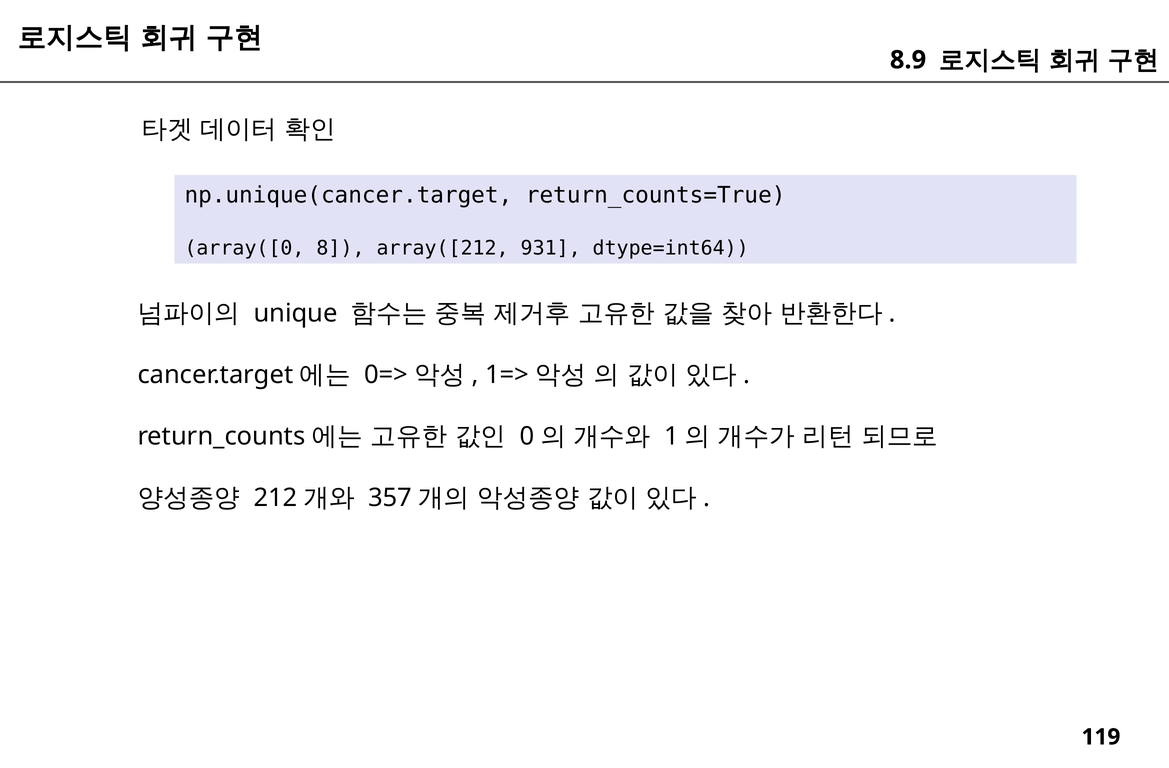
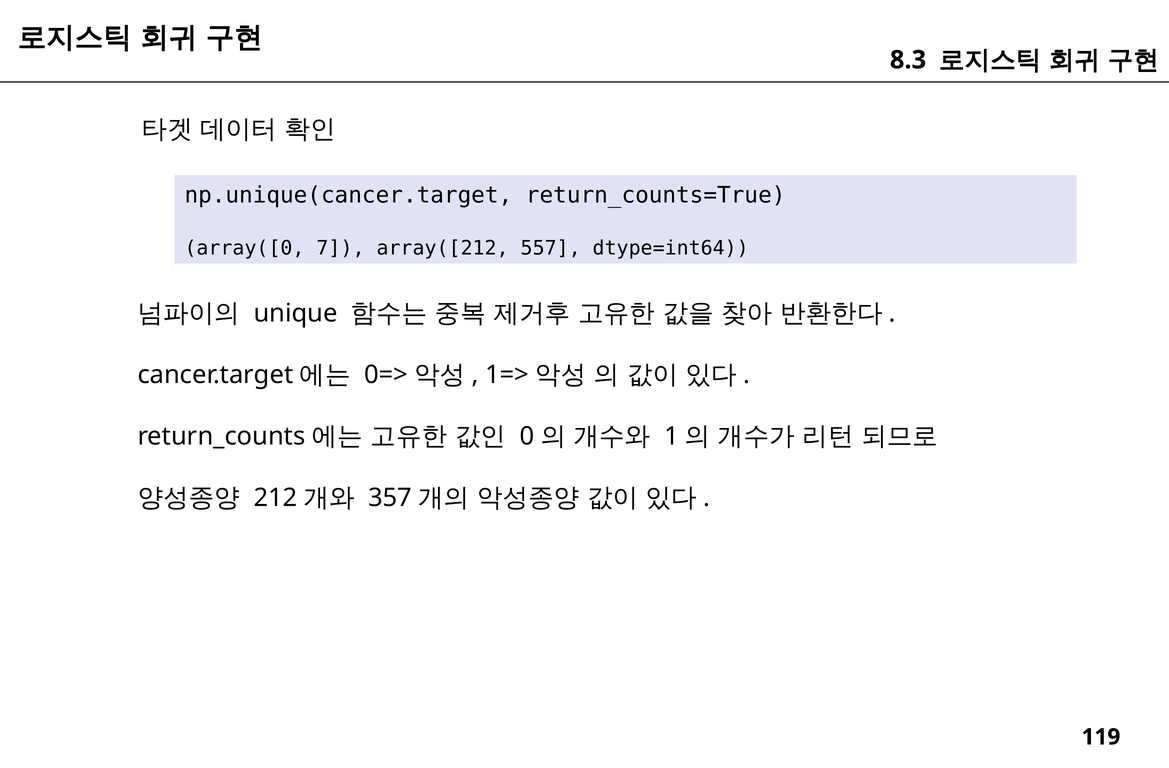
8.9: 8.9 -> 8.3 (908, 60)
8: 8 -> 7 (340, 248)
931: 931 -> 557 (551, 248)
